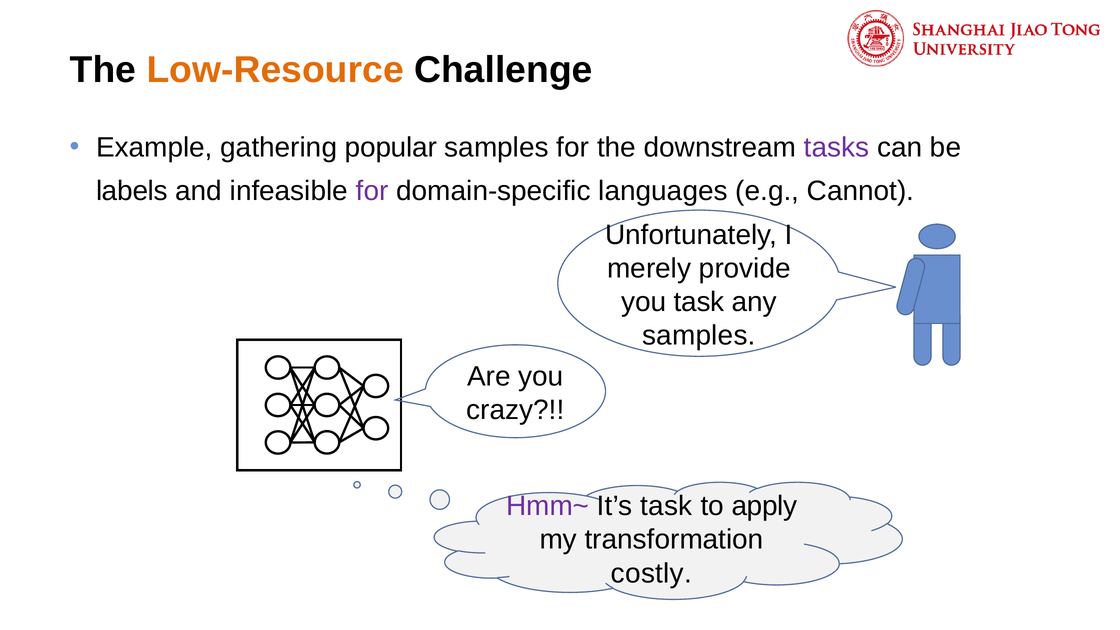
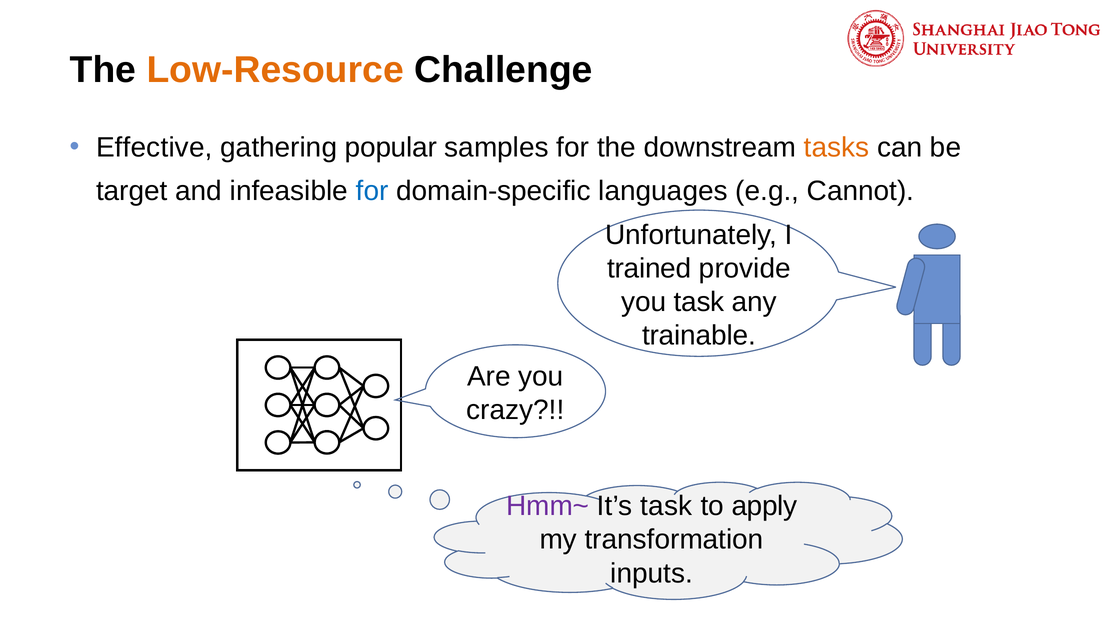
Example: Example -> Effective (154, 148)
tasks colour: purple -> orange (837, 148)
labels: labels -> target (132, 191)
for colour: purple -> blue (372, 191)
merely: merely -> trained (649, 268)
samples: samples -> trainable (699, 336)
costly: costly -> inputs (652, 573)
